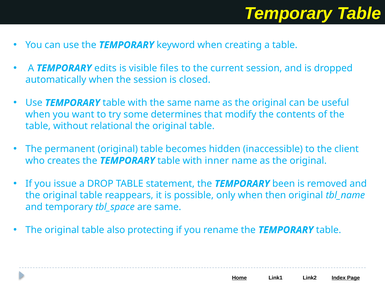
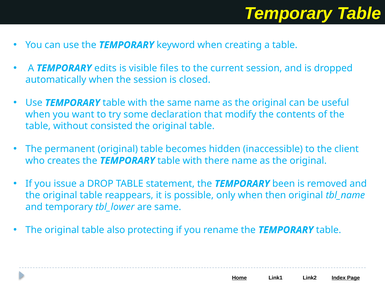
determines: determines -> declaration (176, 114)
relational: relational -> consisted (111, 126)
inner: inner -> there (217, 160)
tbl_space: tbl_space -> tbl_lower (115, 207)
